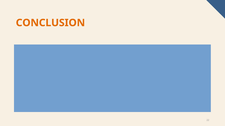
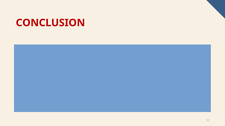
CONCLUSION colour: orange -> red (50, 23)
